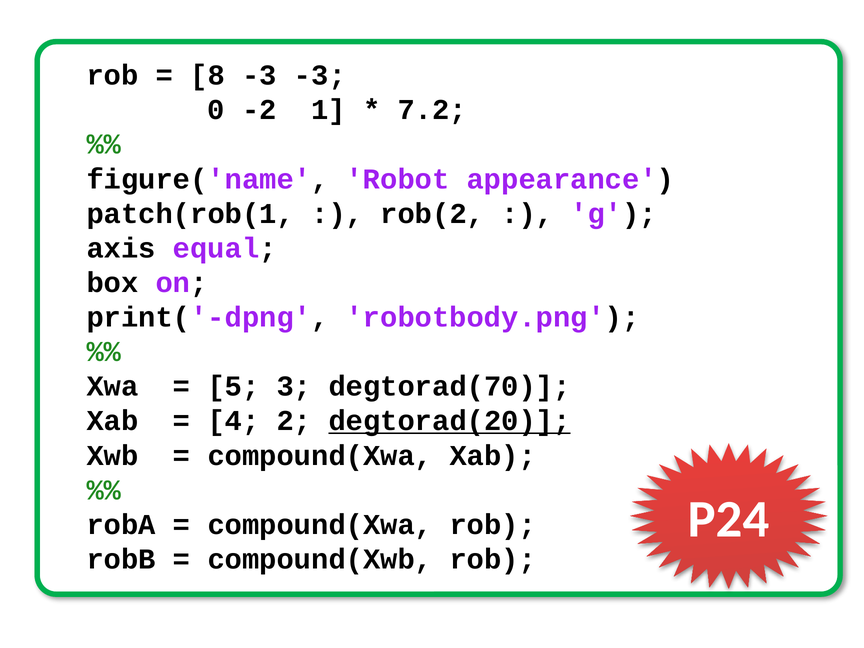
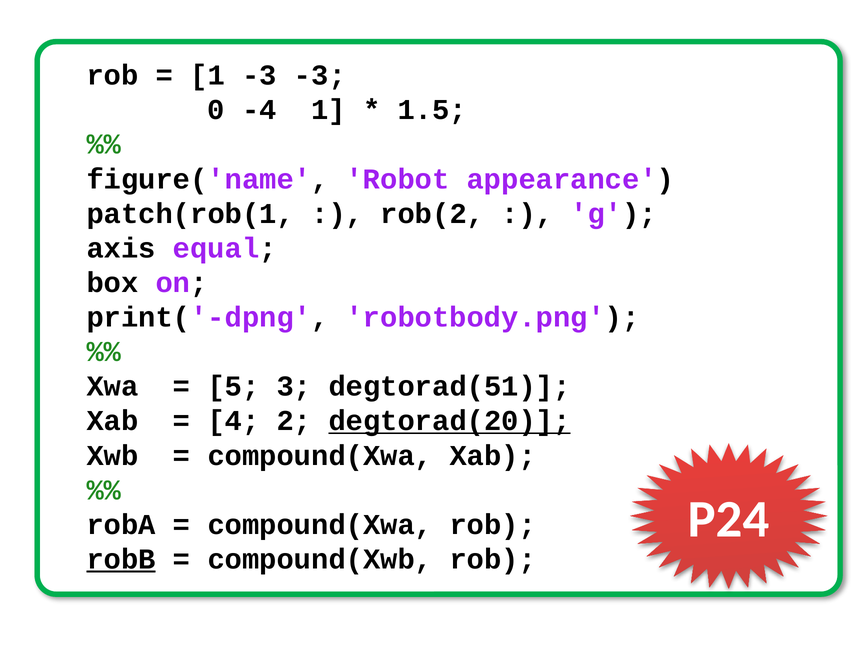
8: 8 -> 1 (208, 75)
-2: -2 -> -4 (259, 110)
7.2: 7.2 -> 1.5 (432, 110)
degtorad(70: degtorad(70 -> degtorad(51 (450, 386)
robB underline: none -> present (121, 559)
